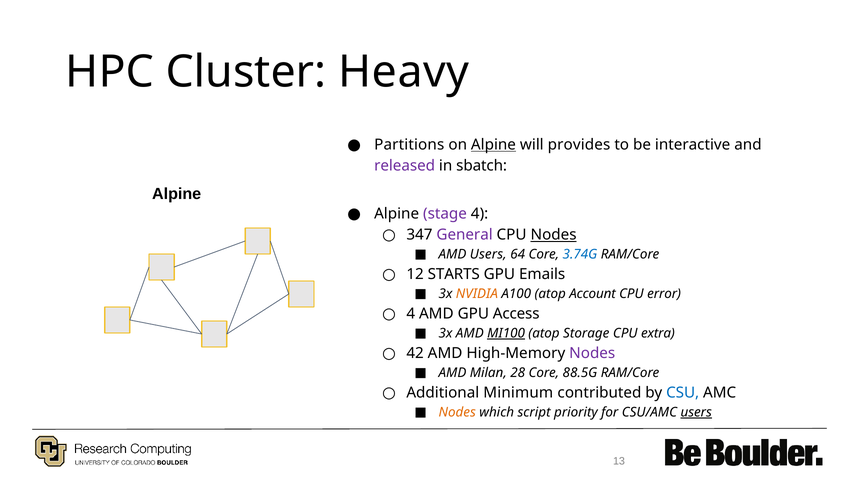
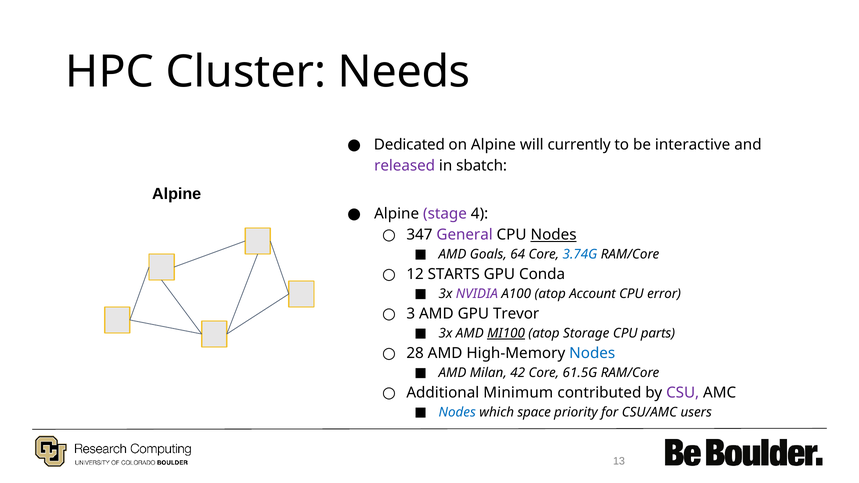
Heavy: Heavy -> Needs (404, 72)
Partitions: Partitions -> Dedicated (409, 145)
Alpine underline: present -> none (493, 145)
provides: provides -> currently (579, 145)
AMD Users: Users -> Goals (488, 254)
Emails: Emails -> Conda (542, 274)
NVIDIA colour: orange -> purple (477, 294)
4: 4 -> 3 (411, 314)
Access: Access -> Trevor (516, 314)
extra: extra -> parts (658, 333)
42: 42 -> 28 (415, 353)
Nodes colour: purple -> blue (592, 353)
28: 28 -> 42 (518, 373)
88.5G: 88.5G -> 61.5G (580, 373)
CSU colour: blue -> purple (683, 393)
Nodes colour: orange -> blue (457, 412)
script: script -> space (534, 412)
users underline: present -> none (696, 412)
